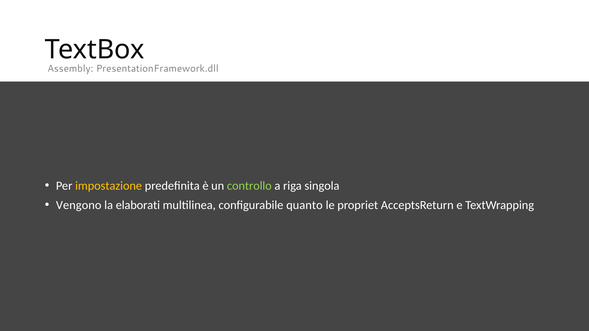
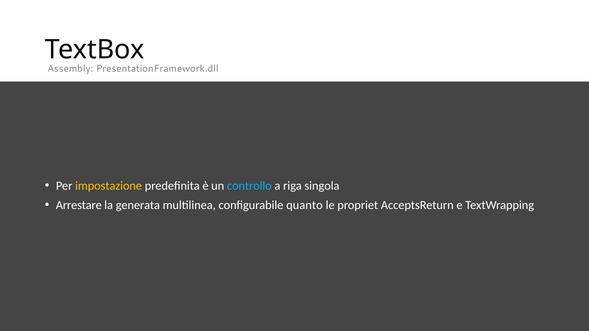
controllo colour: light green -> light blue (249, 186)
Vengono: Vengono -> Arrestare (79, 205)
elaborati: elaborati -> generata (138, 205)
